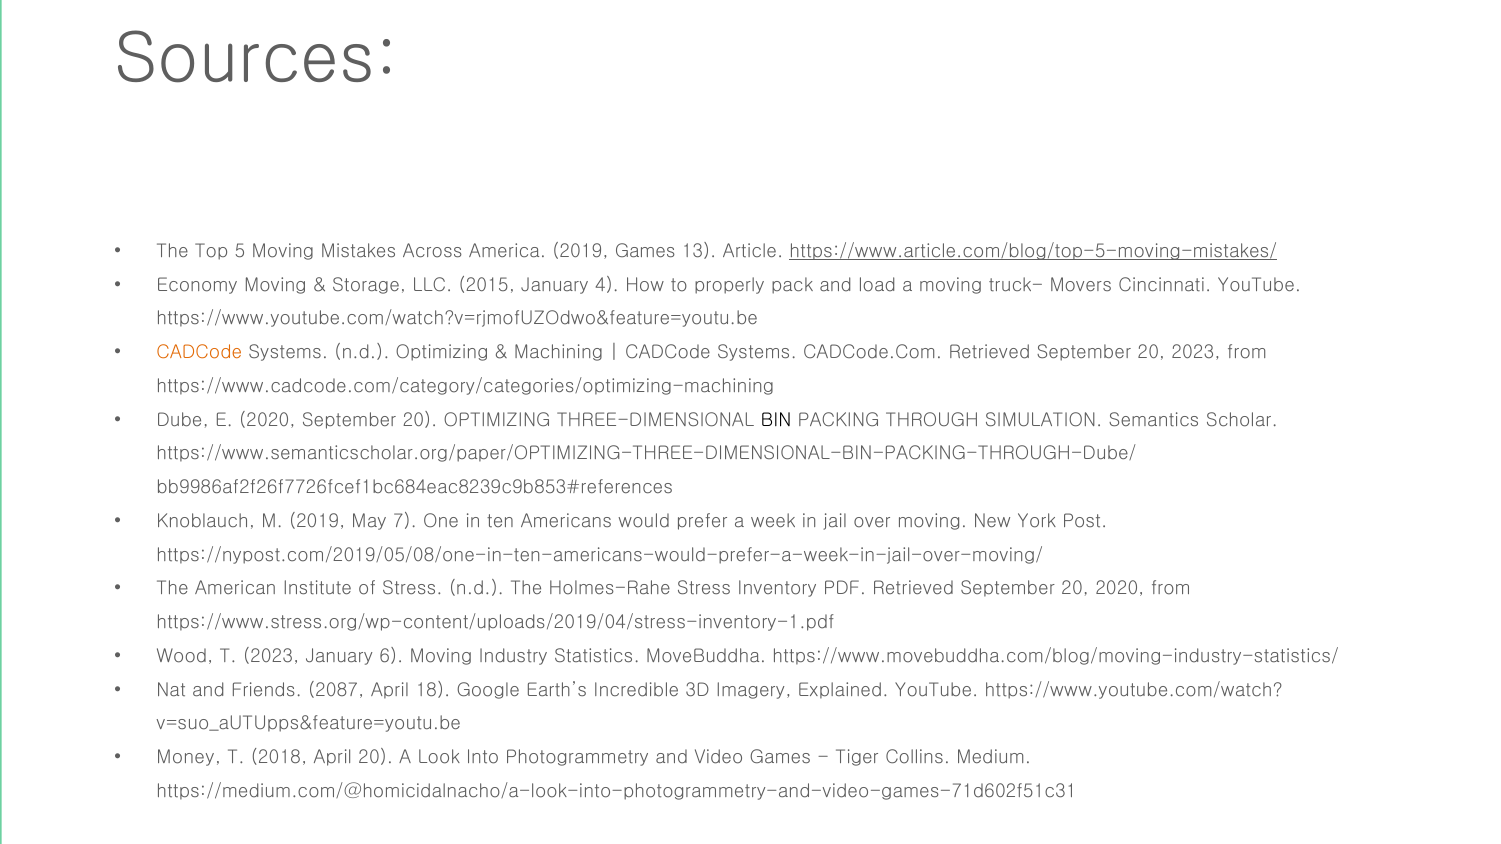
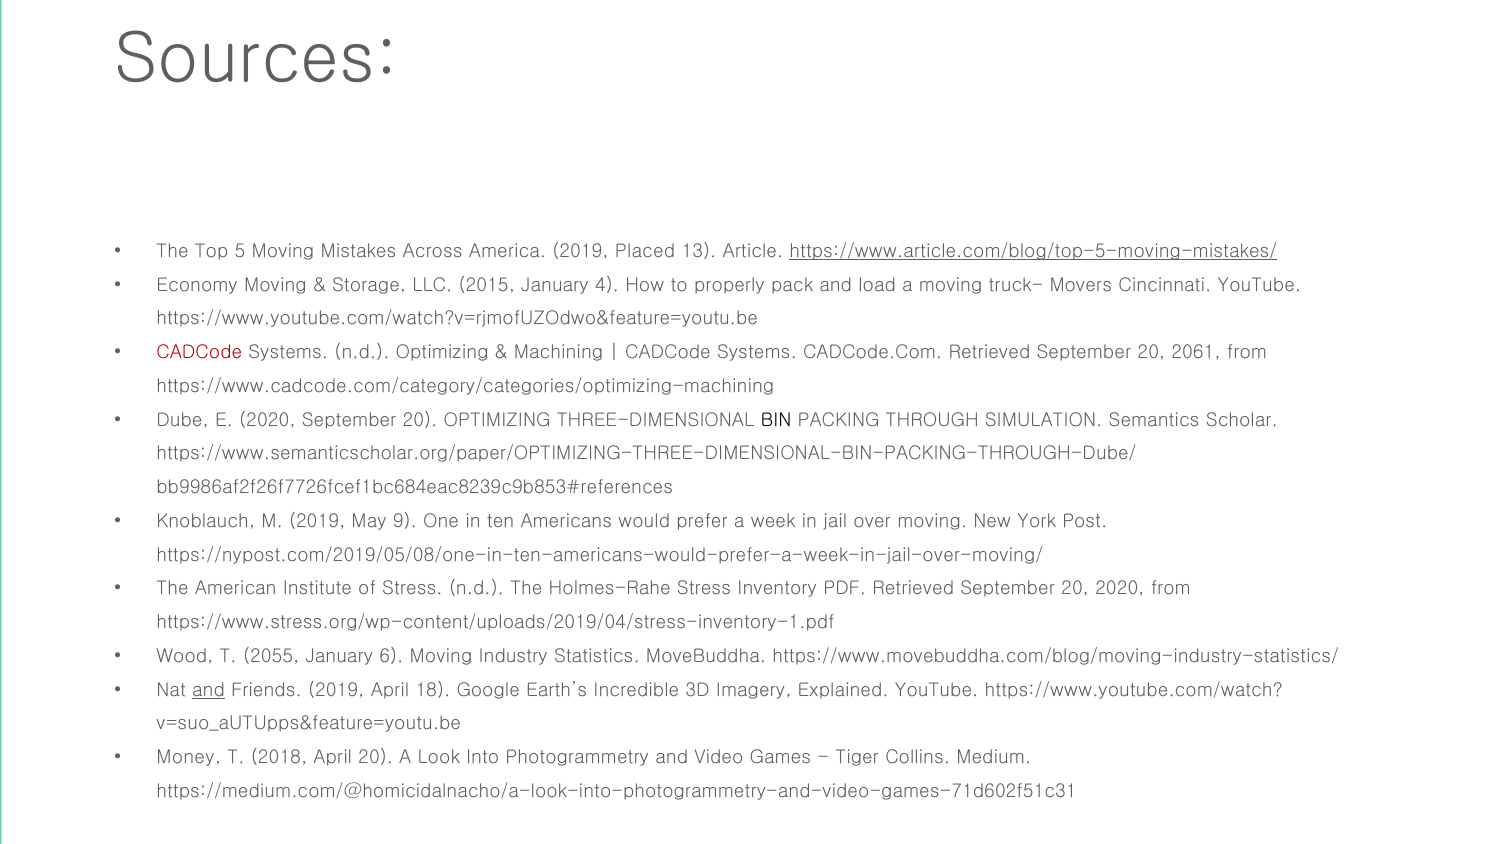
2019 Games: Games -> Placed (645, 251)
CADCode colour: orange -> red (199, 353)
20 2023: 2023 -> 2061 (1196, 353)
7: 7 -> 9 (405, 521)
T 2023: 2023 -> 2055 (271, 656)
and underline: none -> present (208, 690)
Friends 2087: 2087 -> 2019 (336, 690)
